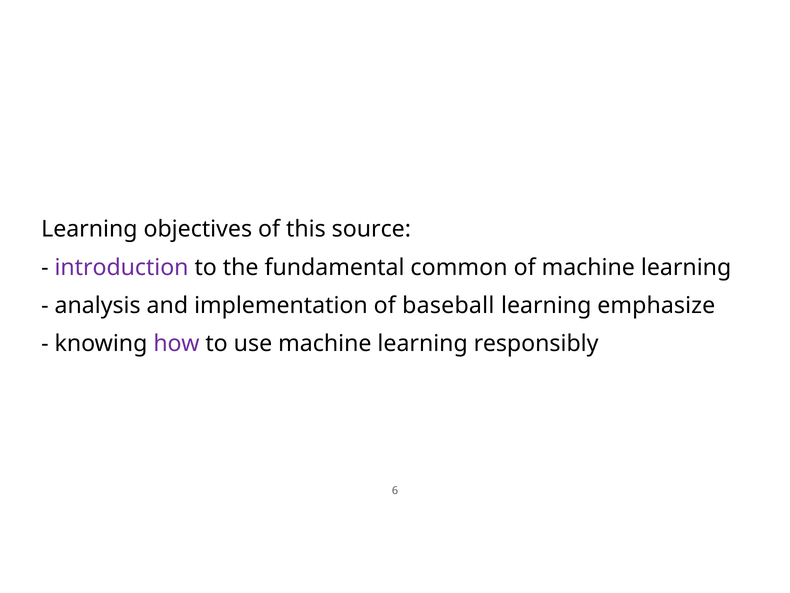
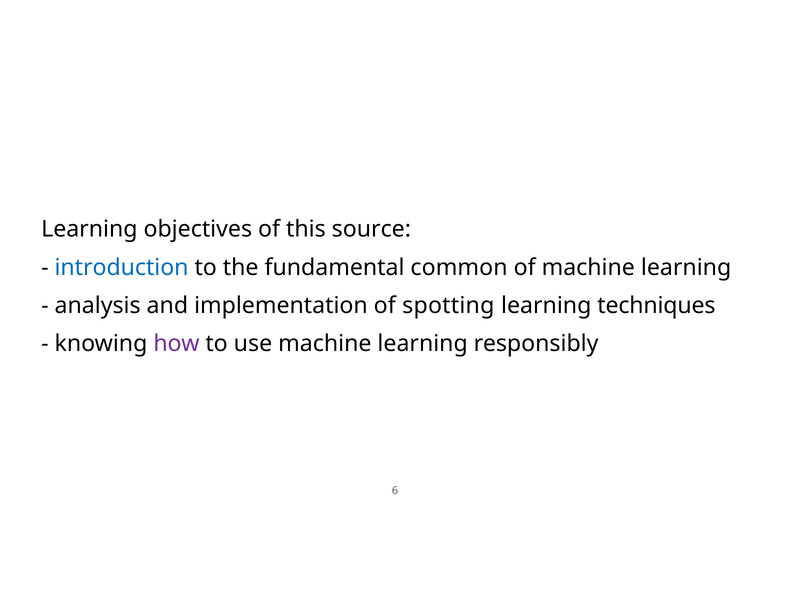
introduction colour: purple -> blue (122, 267)
baseball: baseball -> spotting (448, 305)
emphasize: emphasize -> techniques (656, 305)
